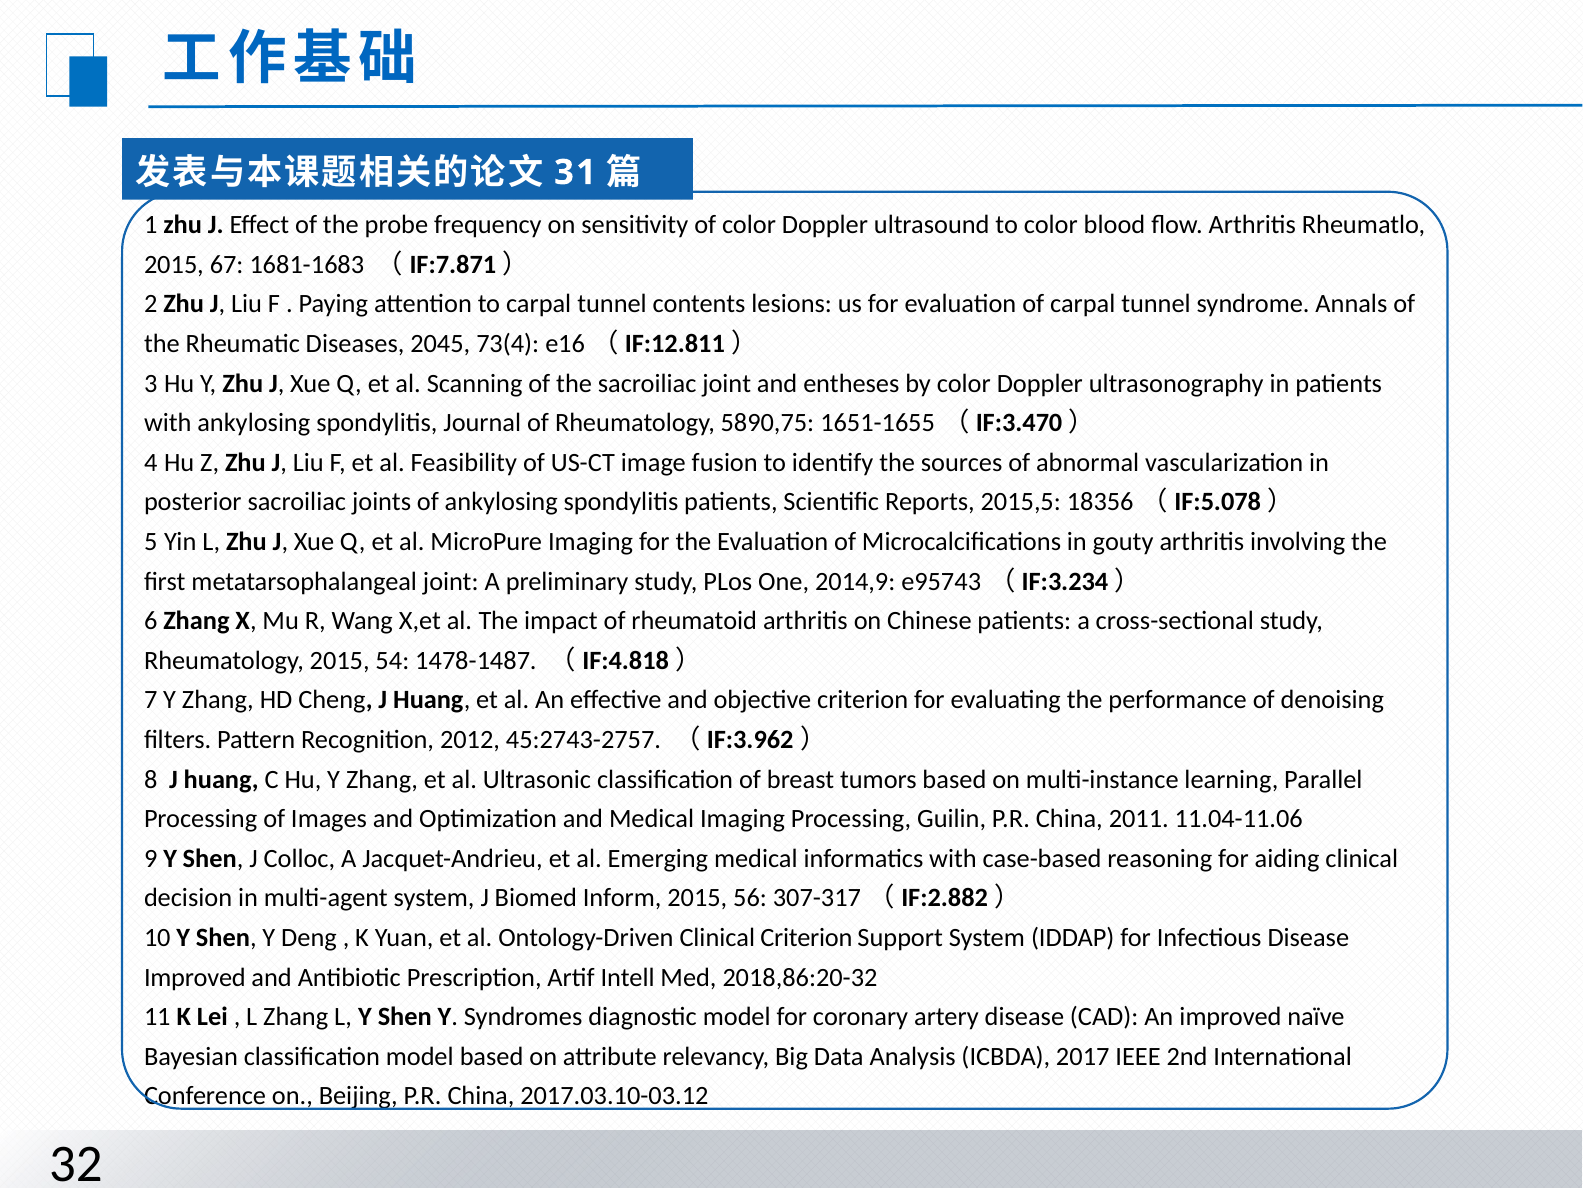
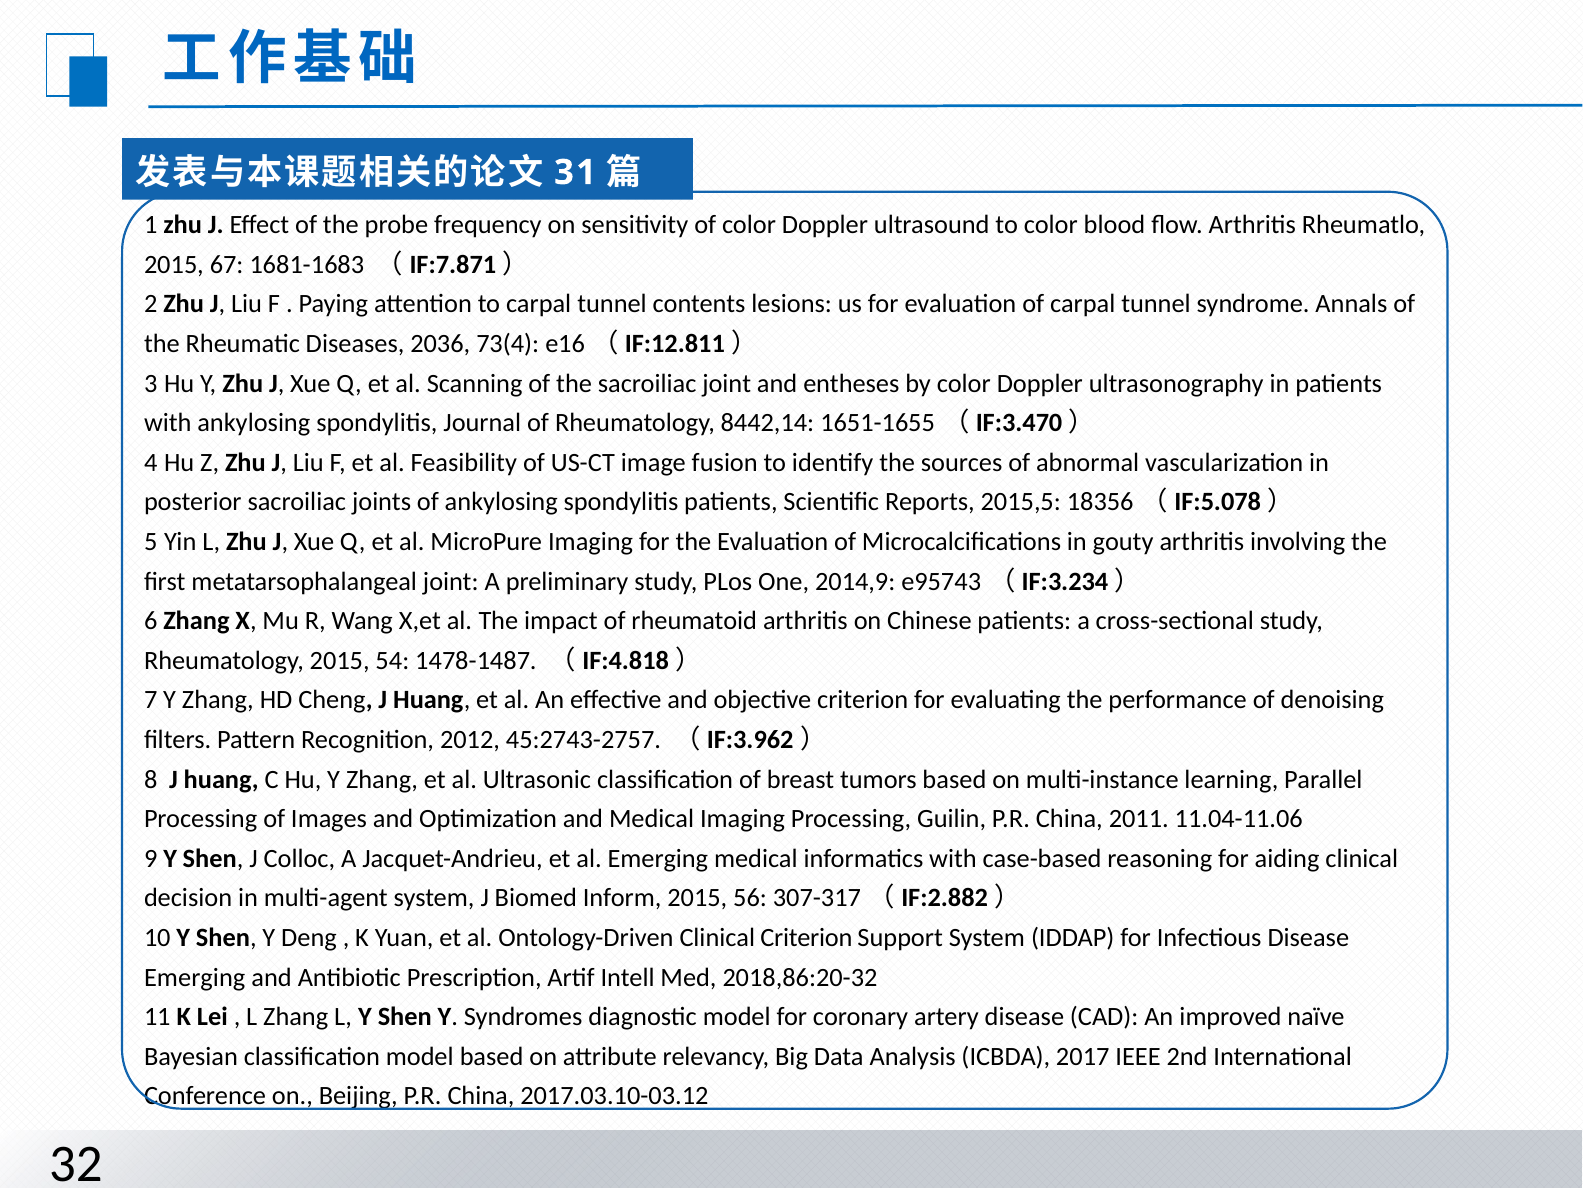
2045: 2045 -> 2036 (440, 344)
5890,75: 5890,75 -> 8442,14 (767, 423)
Improved: Improved -> Emerging (195, 977)
